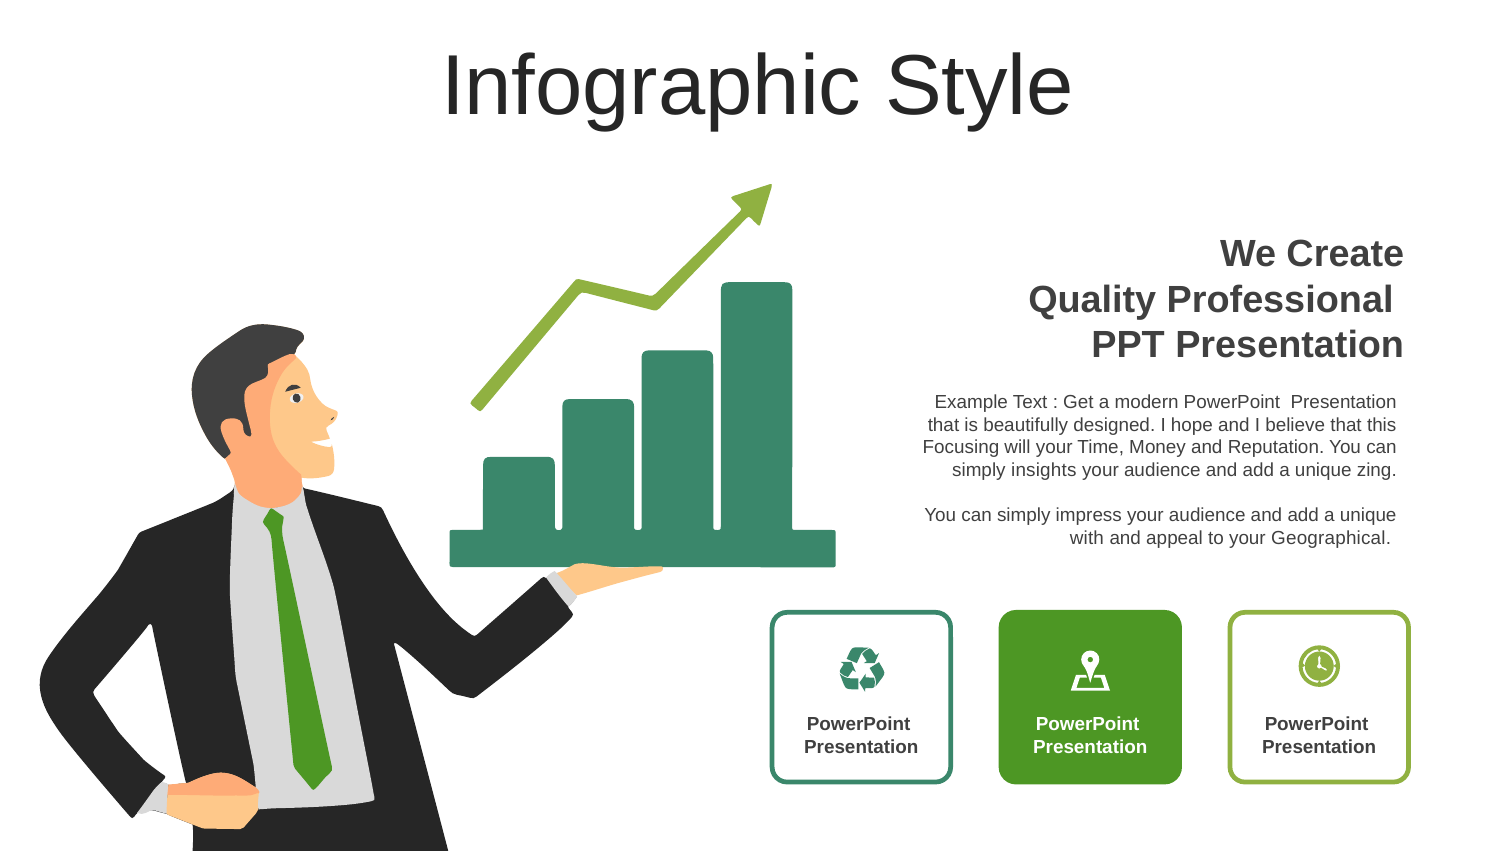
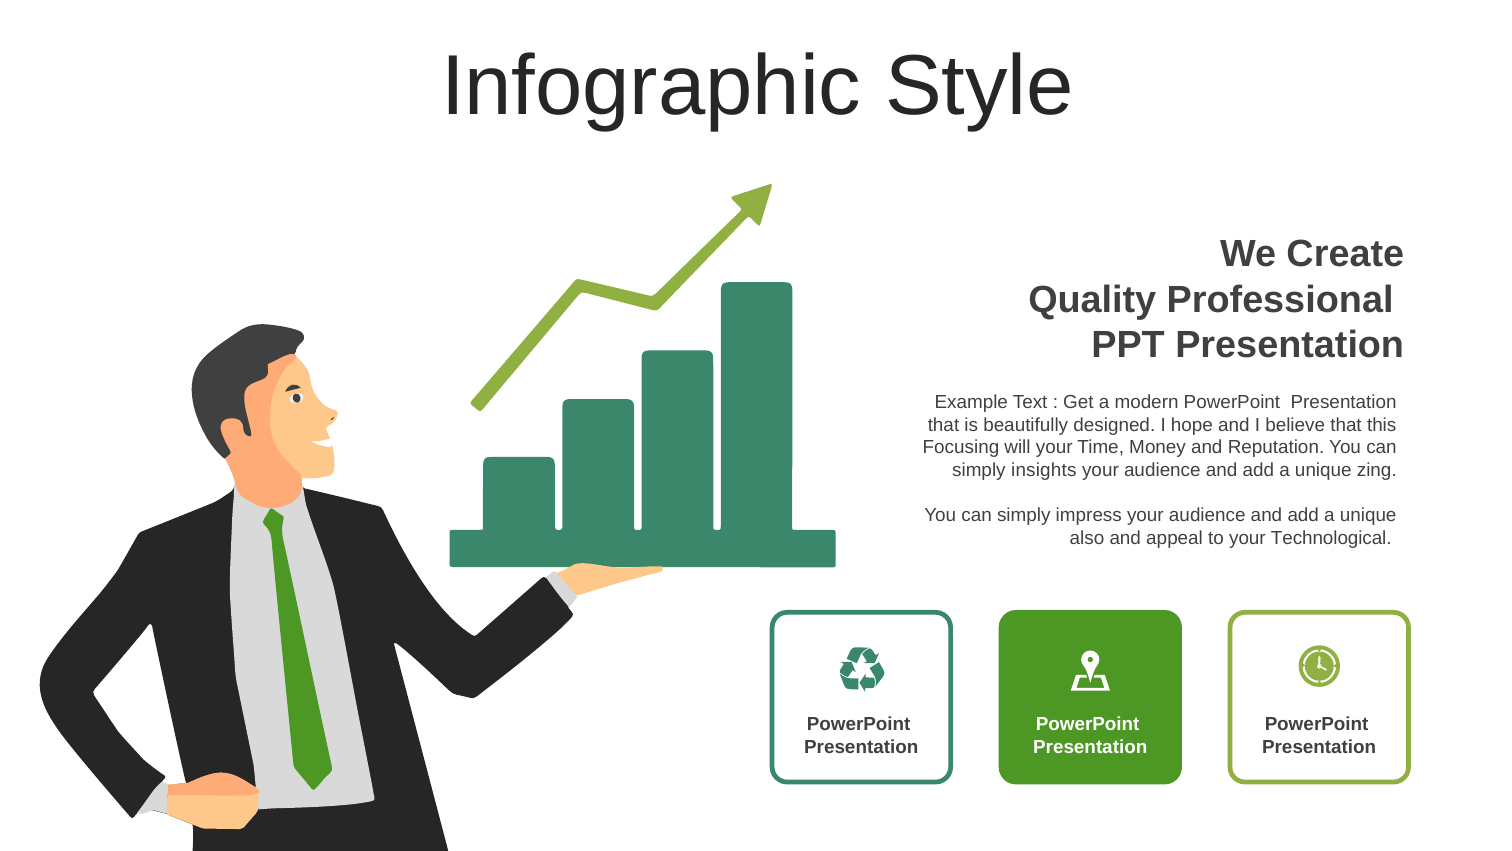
with: with -> also (1087, 538)
Geographical: Geographical -> Technological (1331, 538)
